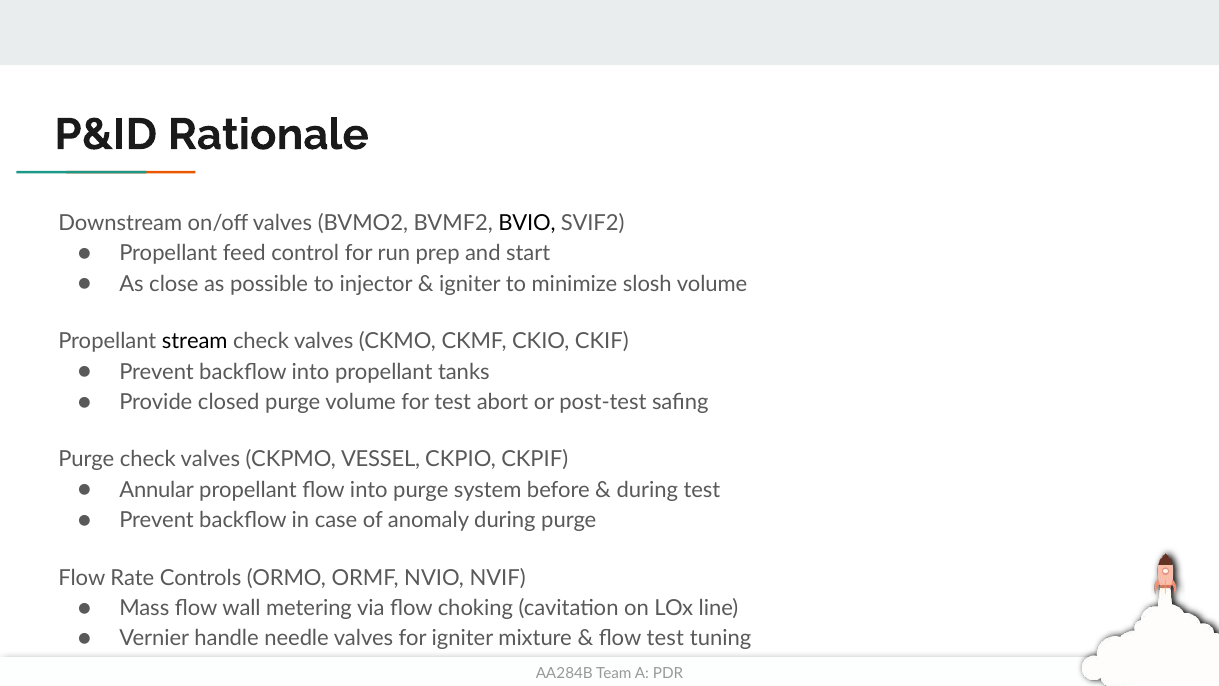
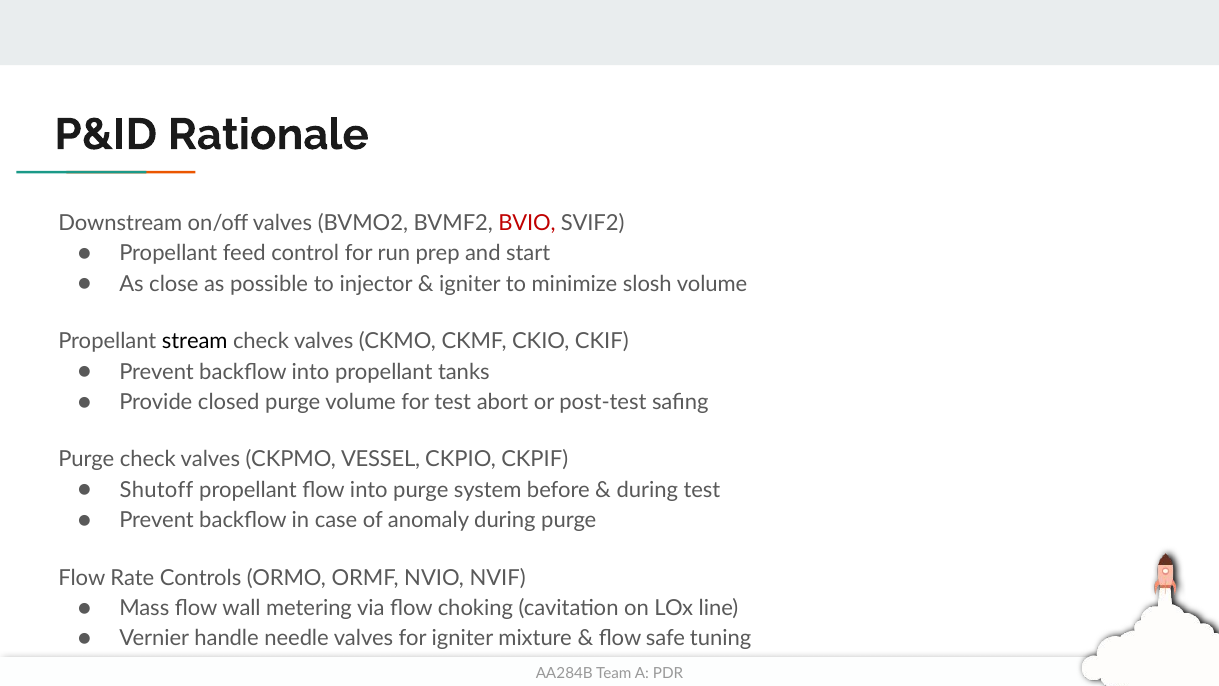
BVIO colour: black -> red (527, 223)
Annular: Annular -> Shutoff (156, 490)
flow test: test -> safe (666, 638)
